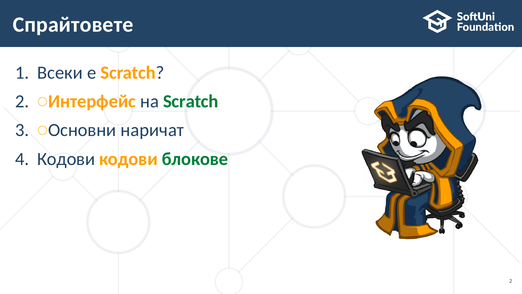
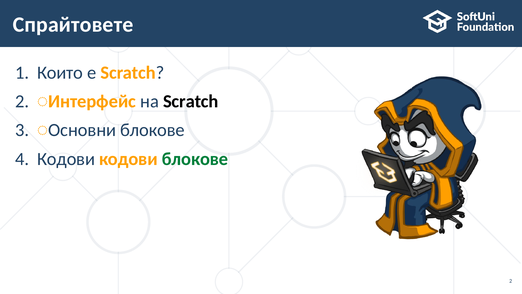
Всеки: Всеки -> Които (60, 73)
Scratch colour: green -> black (191, 101)
наричат: наричат -> блоковe (152, 130)
